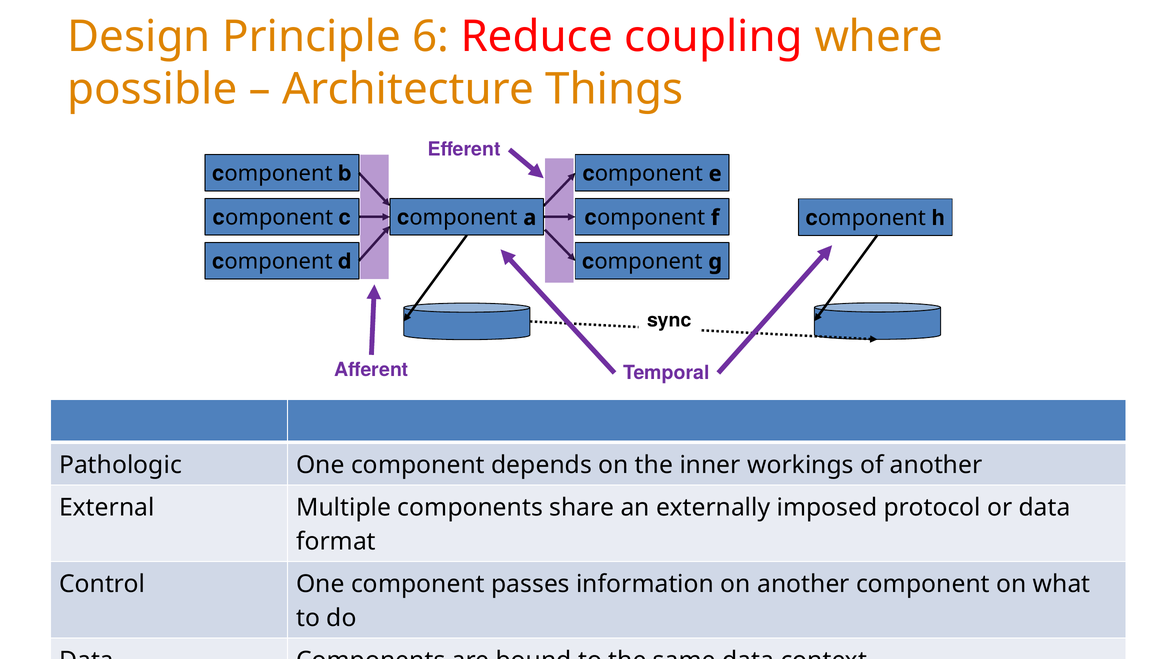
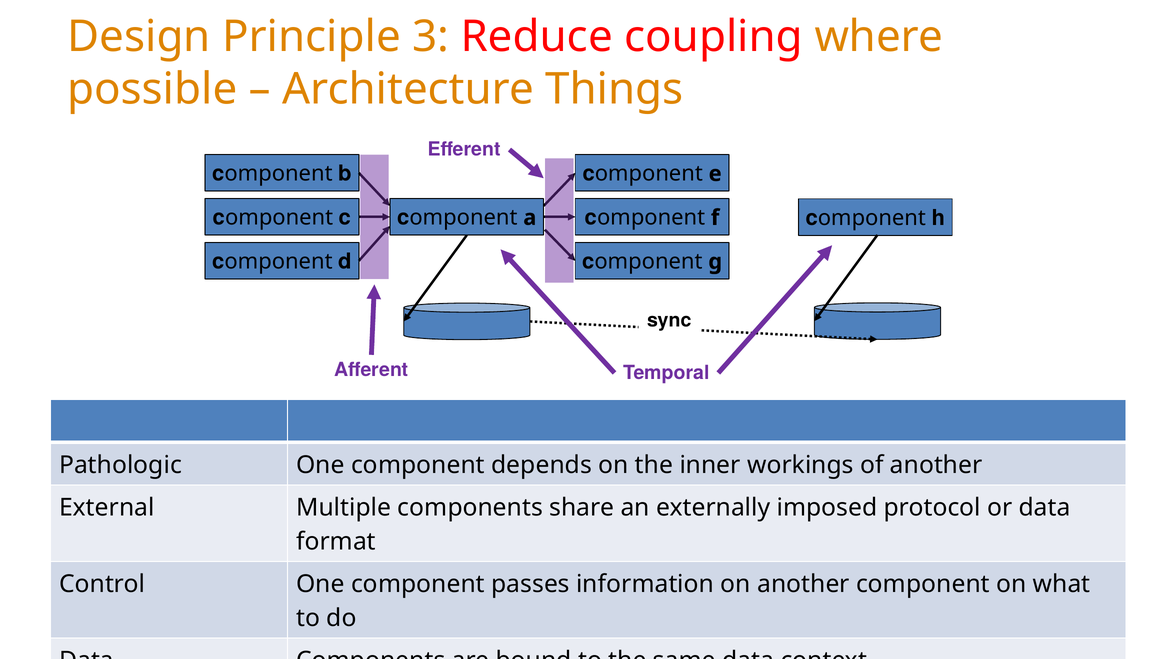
6: 6 -> 3 (431, 37)
